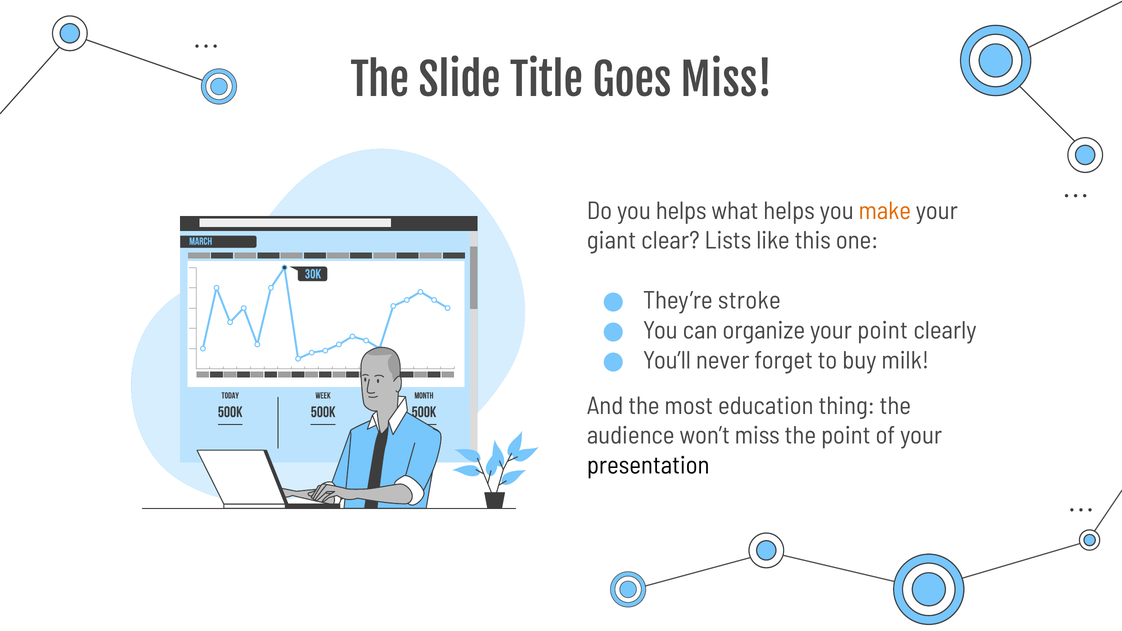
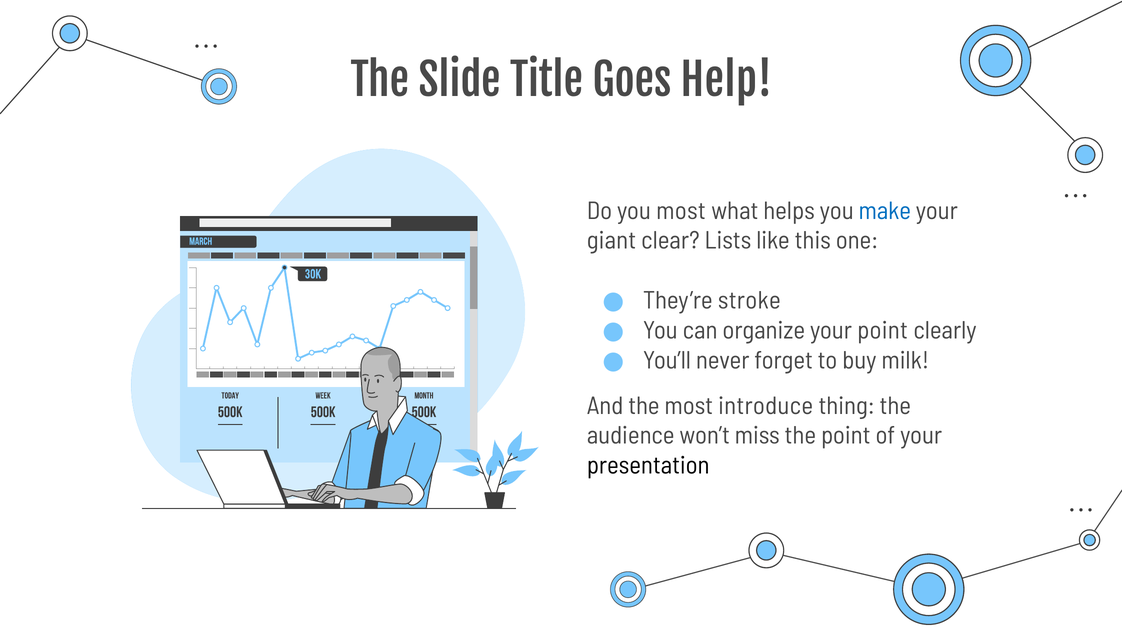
Goes Miss: Miss -> Help (726, 82)
you helps: helps -> most (681, 211)
make colour: orange -> blue (885, 211)
education: education -> introduce (766, 406)
